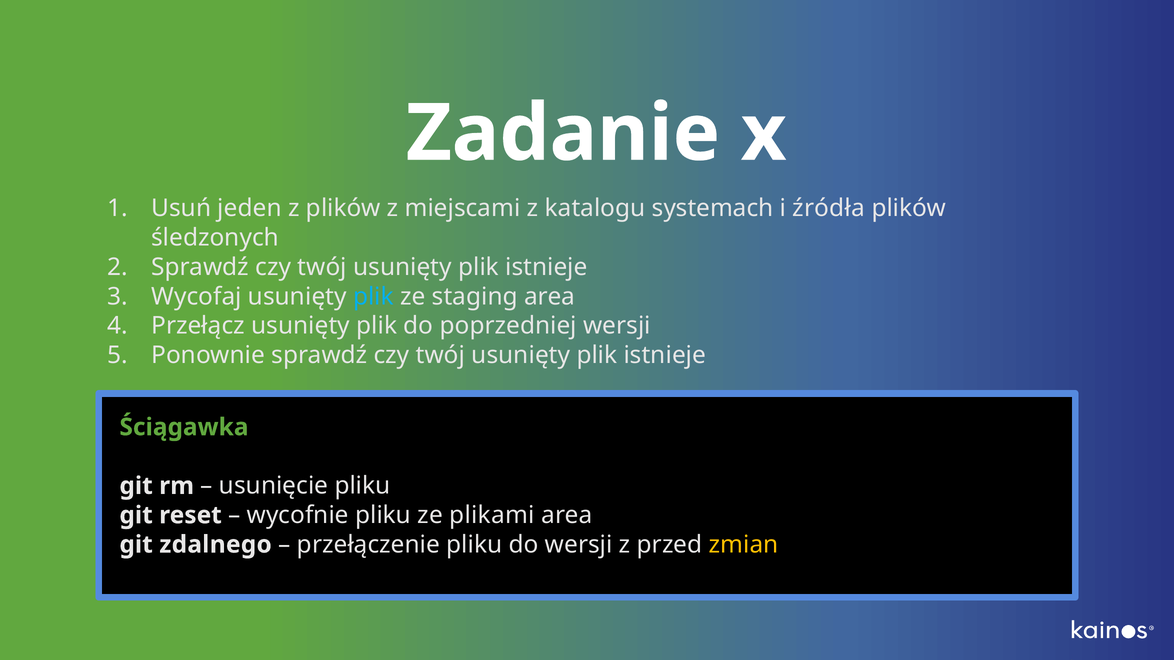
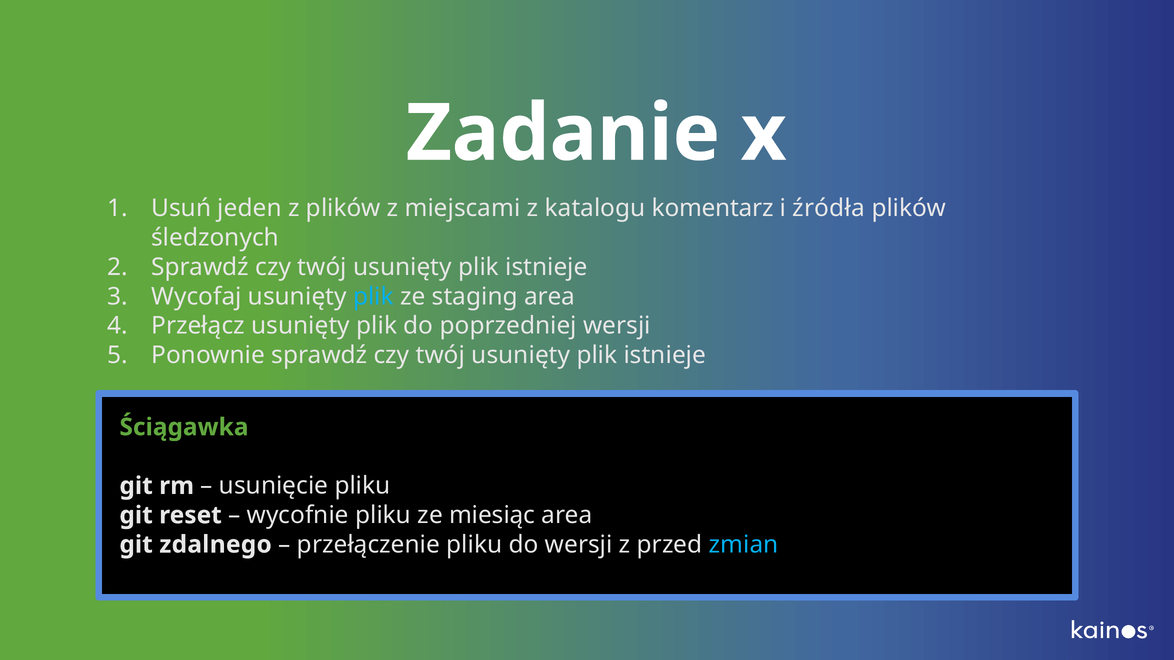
systemach: systemach -> komentarz (713, 209)
plikami: plikami -> miesiąc (492, 516)
zmian colour: yellow -> light blue (744, 545)
